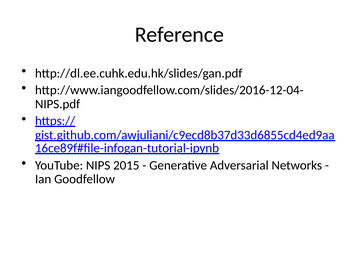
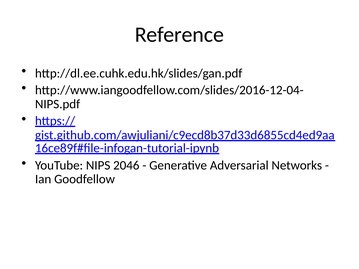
2015: 2015 -> 2046 (126, 165)
